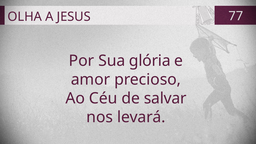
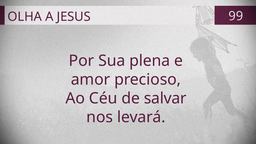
77: 77 -> 99 (236, 16)
glória: glória -> plena (150, 61)
